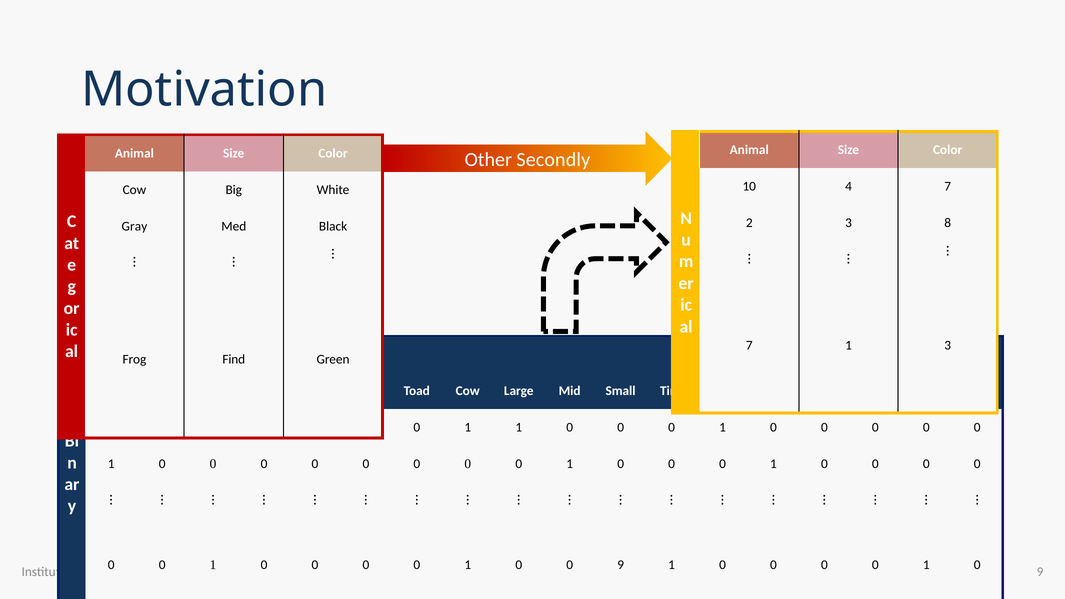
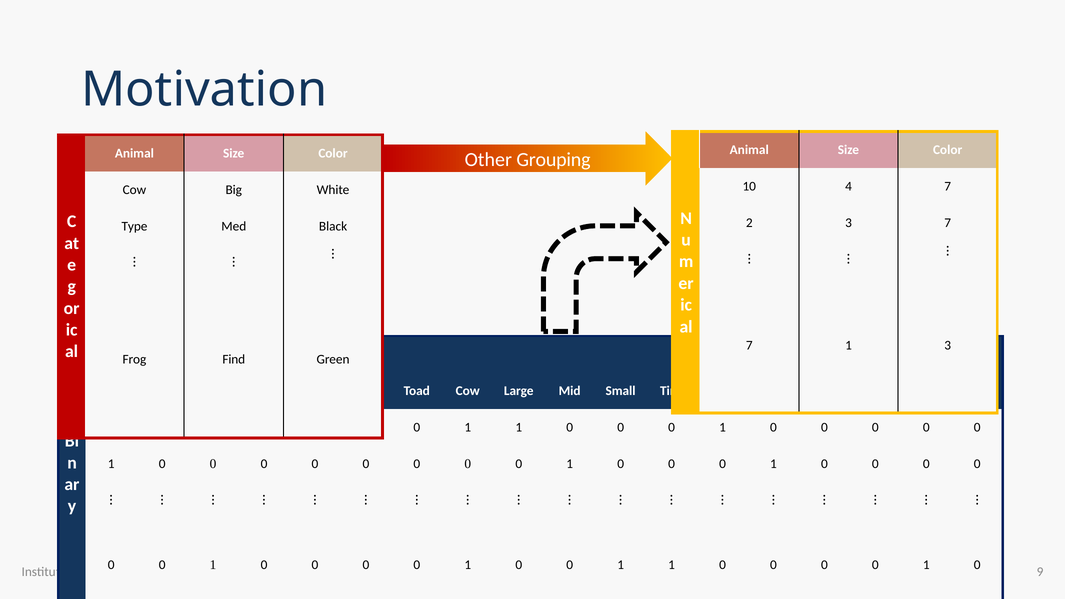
Secondly: Secondly -> Grouping (553, 160)
3 8: 8 -> 7 (948, 223)
Gray: Gray -> Type (134, 226)
1 0 0 9: 9 -> 1 (621, 565)
